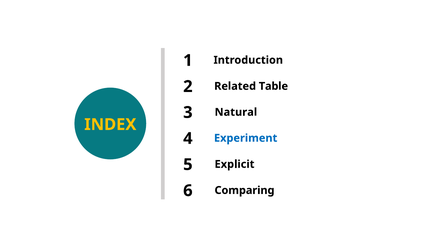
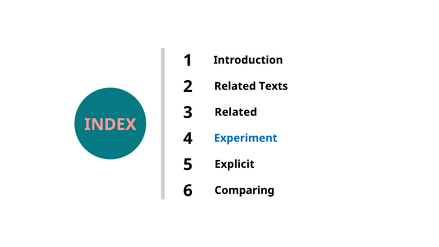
Table: Table -> Texts (273, 86)
3 Natural: Natural -> Related (236, 112)
INDEX colour: yellow -> pink (110, 124)
